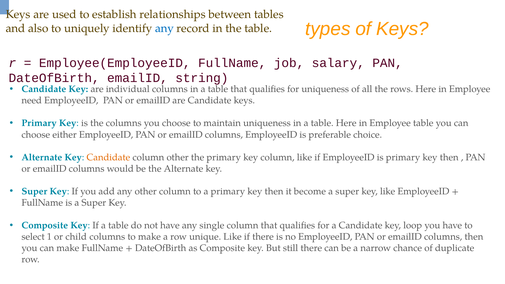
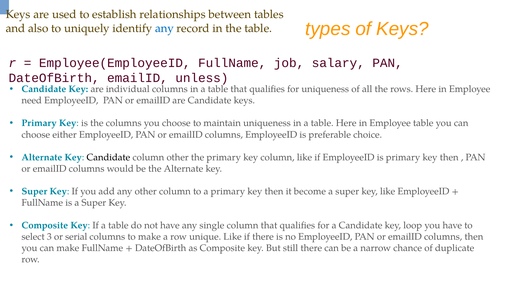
string: string -> unless (202, 78)
Candidate colour: orange -> black (108, 157)
1: 1 -> 3 (49, 237)
child: child -> serial (76, 237)
